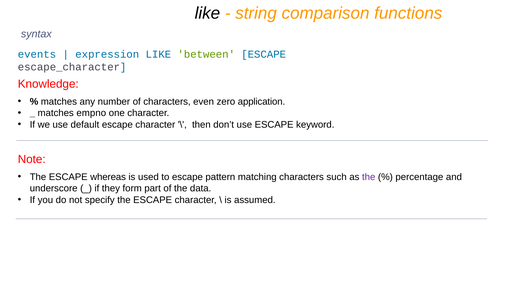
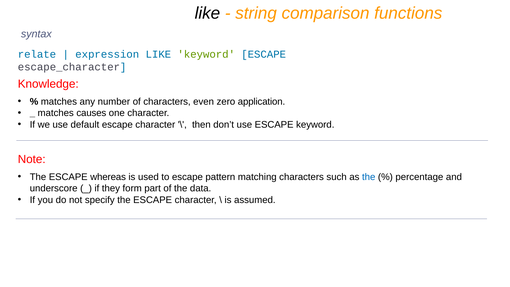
events: events -> relate (37, 54)
LIKE between: between -> keyword (206, 54)
empno: empno -> causes (91, 113)
the colour: purple -> blue (369, 177)
